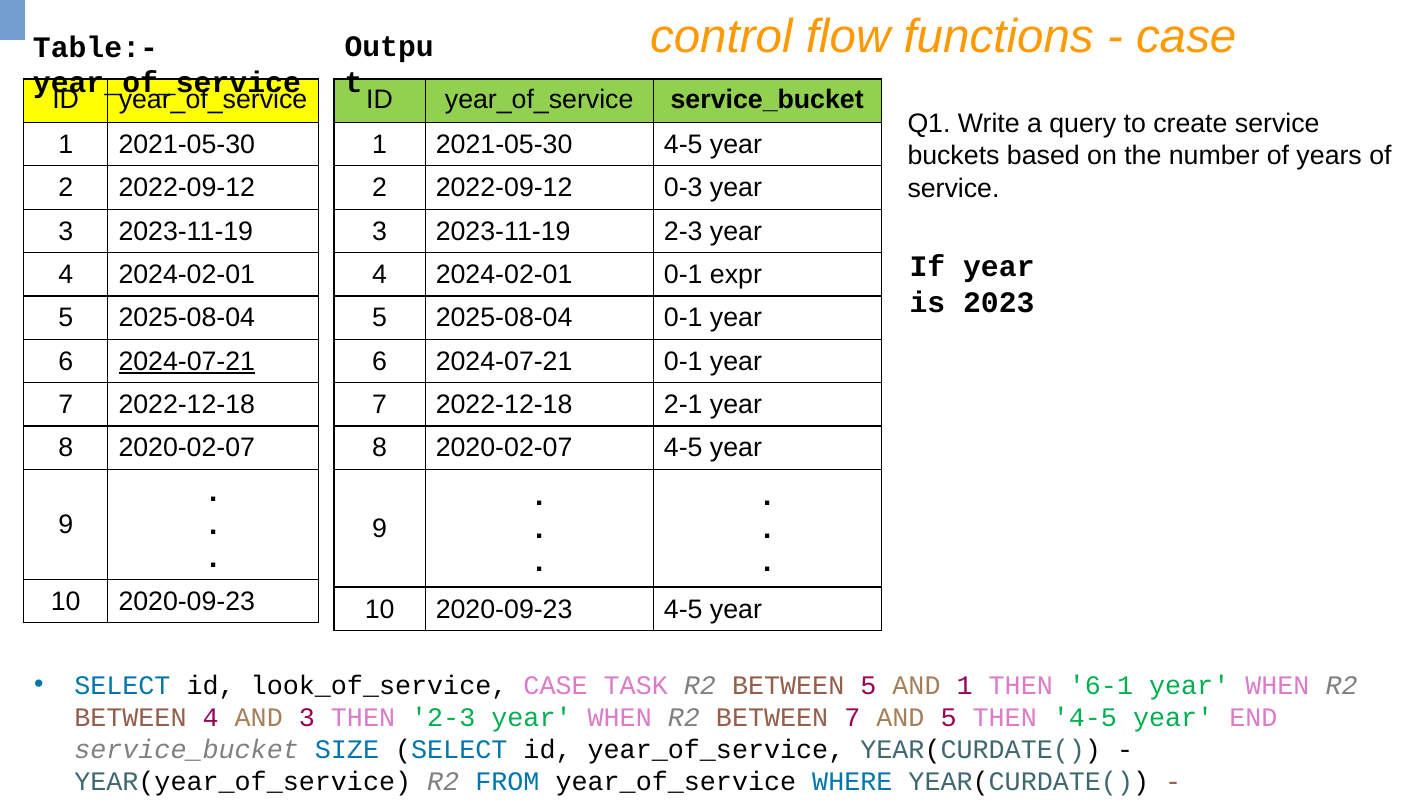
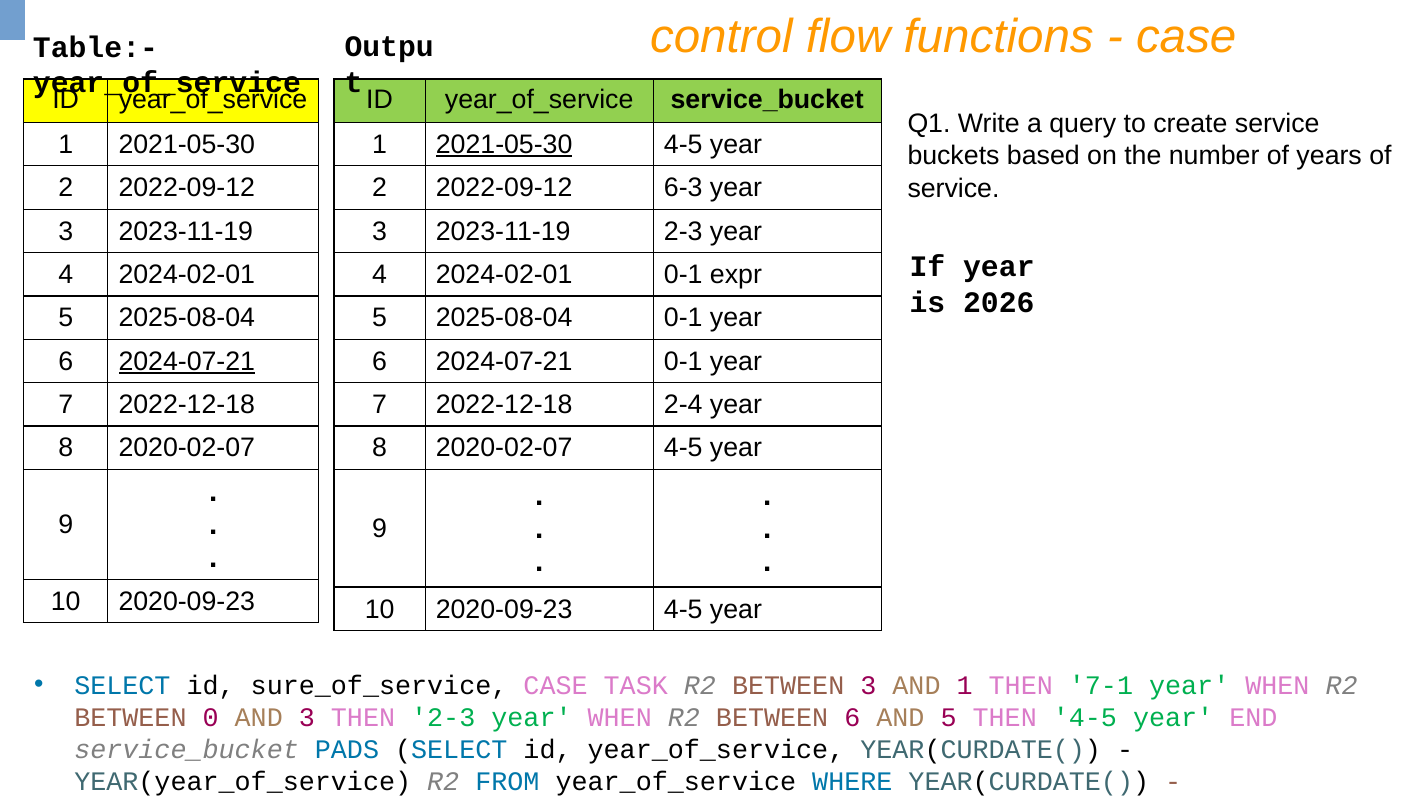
2021-05-30 underline: none -> present (504, 145)
0-3: 0-3 -> 6-3 (683, 188)
2023: 2023 -> 2026 (999, 302)
2-1: 2-1 -> 2-4 (683, 405)
look_of_service: look_of_service -> sure_of_service (379, 685)
BETWEEN 5: 5 -> 3 (868, 685)
6-1: 6-1 -> 7-1 (1101, 685)
BETWEEN 4: 4 -> 0 (211, 717)
BETWEEN 7: 7 -> 6 (852, 717)
SIZE: SIZE -> PADS (347, 749)
